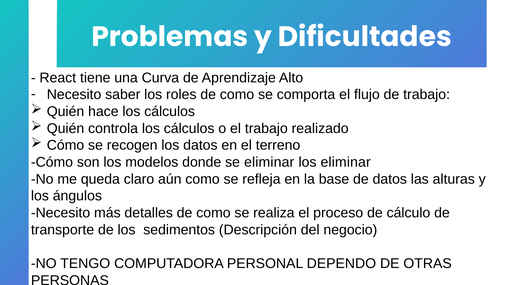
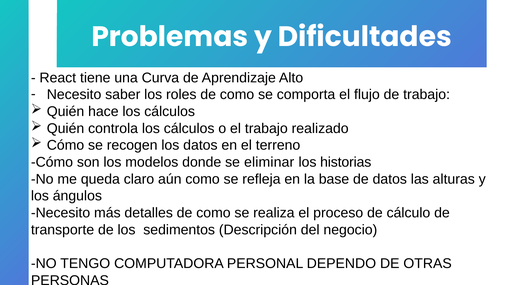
los eliminar: eliminar -> historias (346, 162)
